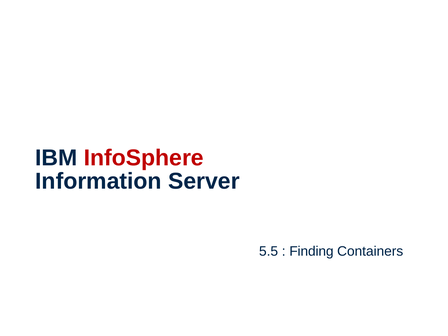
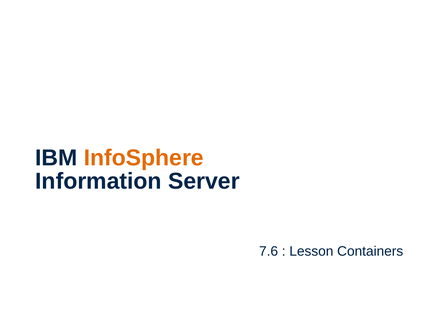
InfoSphere colour: red -> orange (144, 158)
5.5: 5.5 -> 7.6 (269, 251)
Finding: Finding -> Lesson (311, 251)
